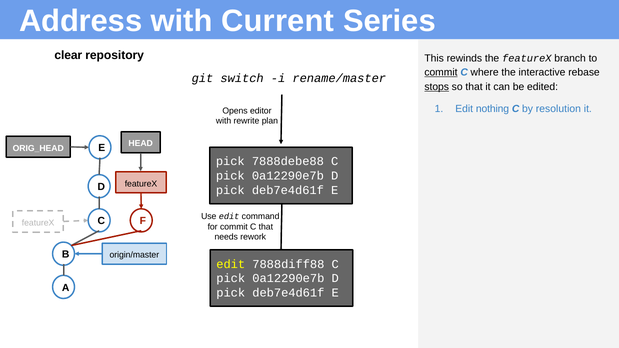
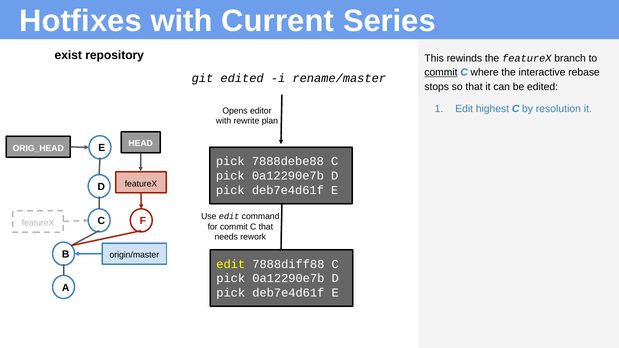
Address: Address -> Hotfixes (81, 21)
clear: clear -> exist (68, 55)
git switch: switch -> edited (242, 78)
stops underline: present -> none (437, 87)
nothing: nothing -> highest (492, 109)
